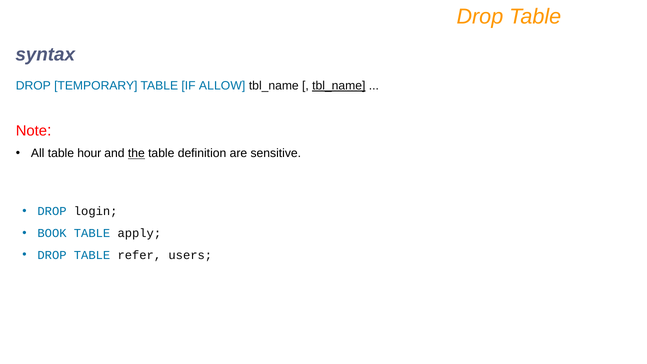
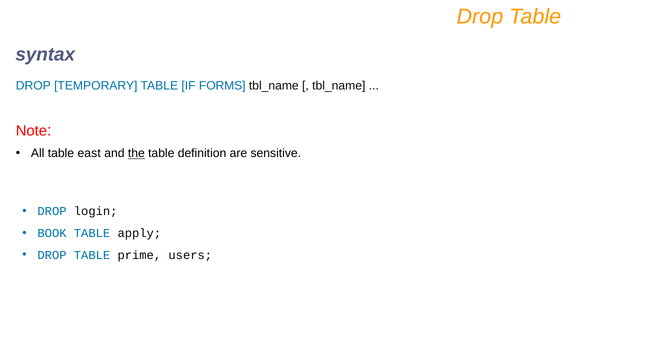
ALLOW: ALLOW -> FORMS (222, 86)
tbl_name underline: present -> none (339, 86)
hour: hour -> east (89, 153)
refer: refer -> prime (139, 255)
